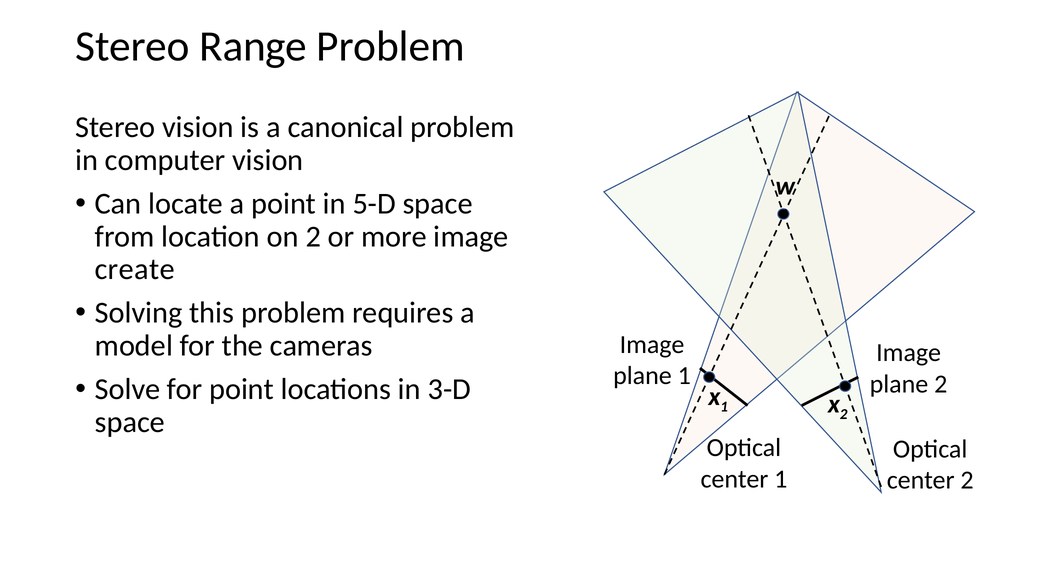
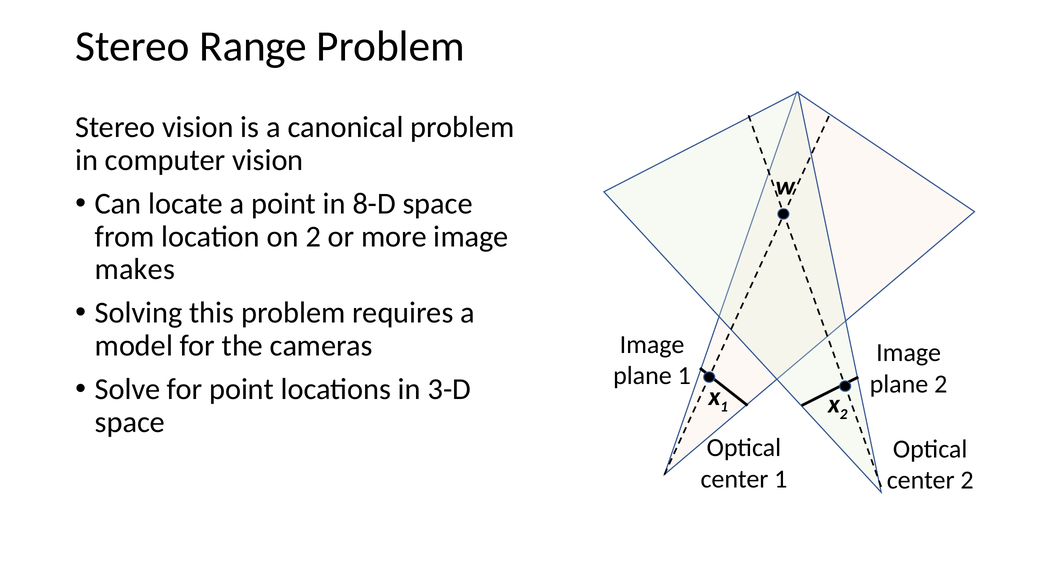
5-D: 5-D -> 8-D (374, 204)
create: create -> makes (135, 269)
